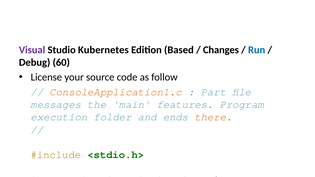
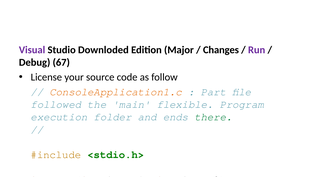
Kubernetes: Kubernetes -> Downloded (103, 50)
Based: Based -> Major (179, 50)
Run colour: blue -> purple (257, 50)
60: 60 -> 67 (61, 63)
messages: messages -> followed (56, 105)
features: features -> flexible (185, 105)
there colour: orange -> green (213, 117)
